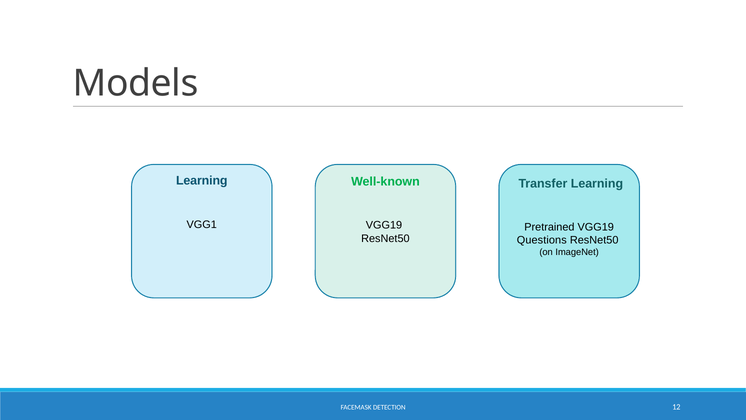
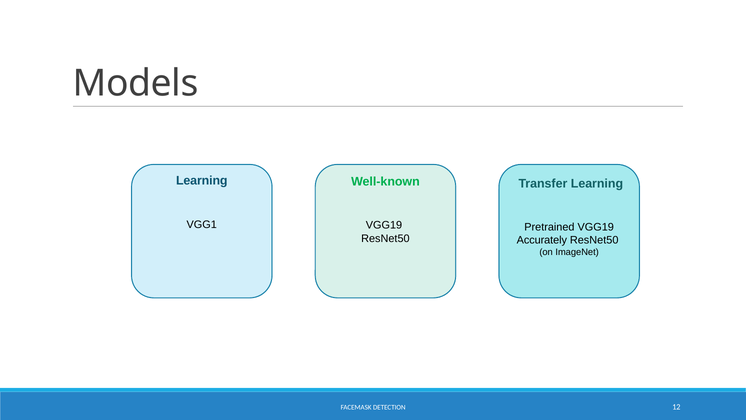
Questions: Questions -> Accurately (542, 240)
